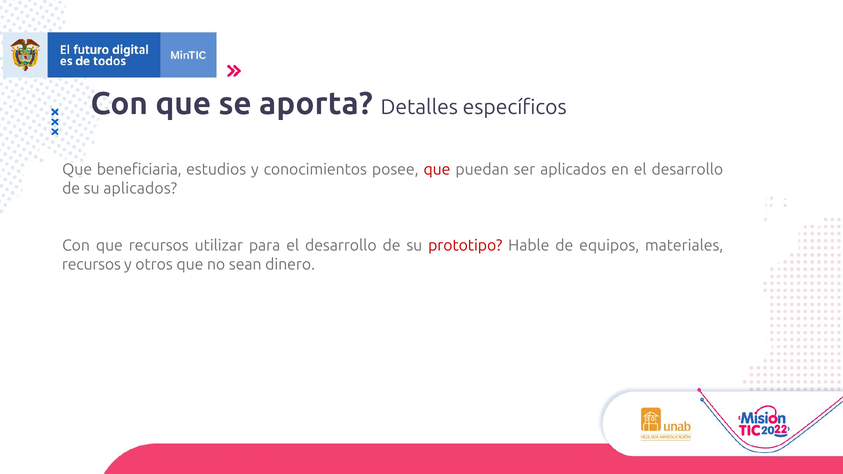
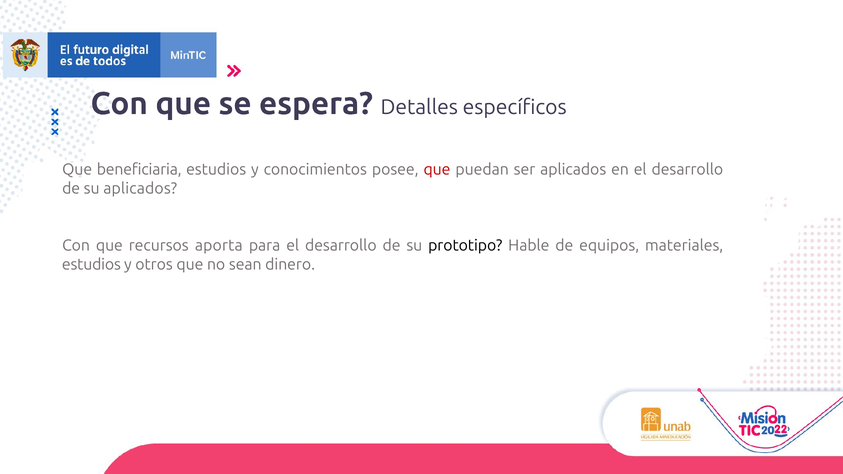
aporta: aporta -> espera (316, 104)
utilizar: utilizar -> aporta (219, 245)
prototipo colour: red -> black (465, 245)
recursos: recursos -> estudios (91, 264)
